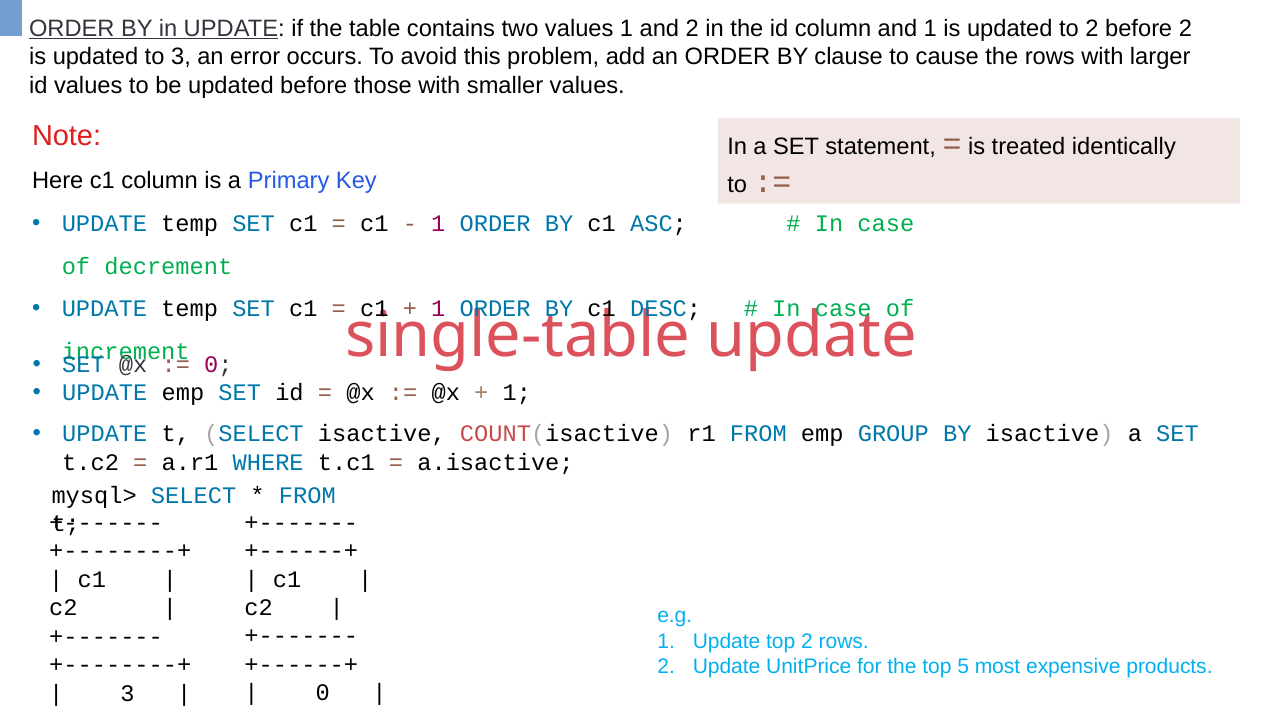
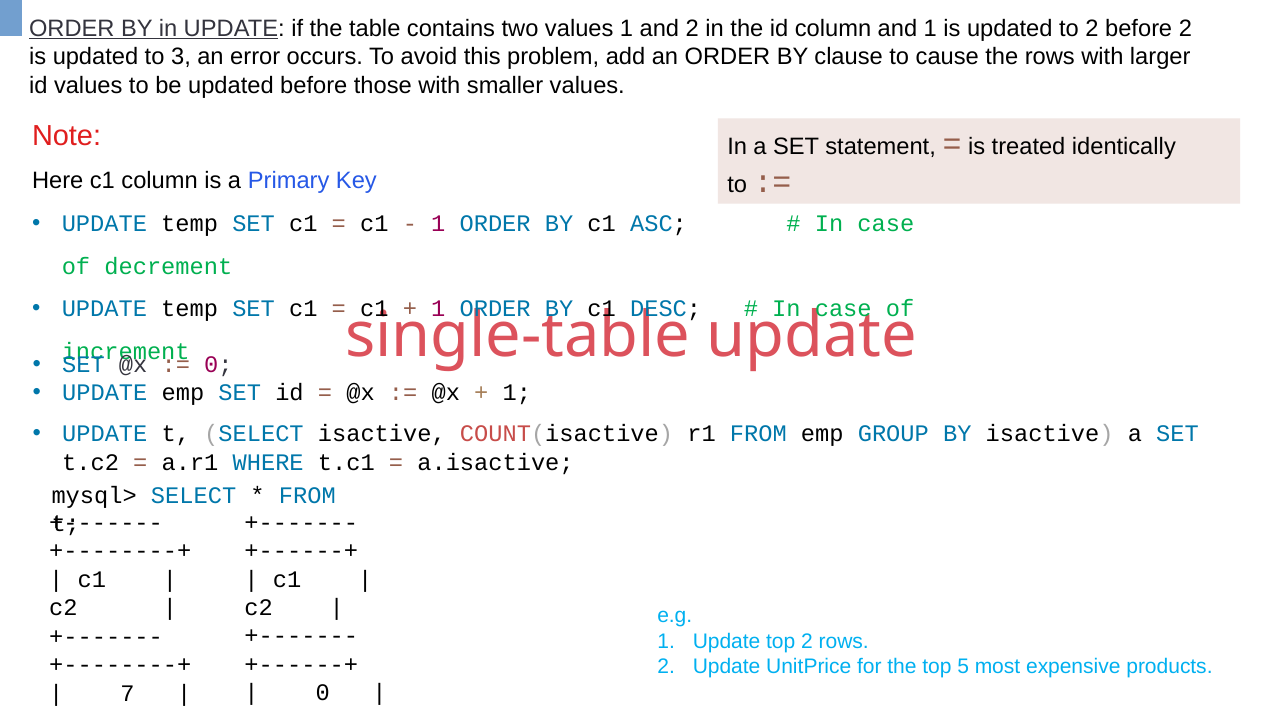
3: 3 -> 7 (127, 693)
